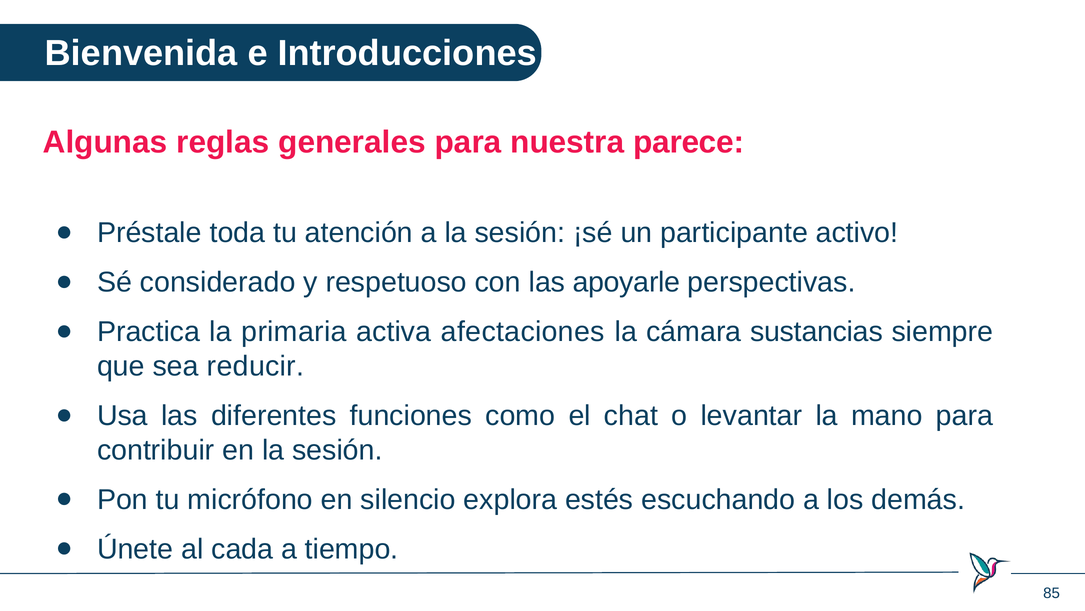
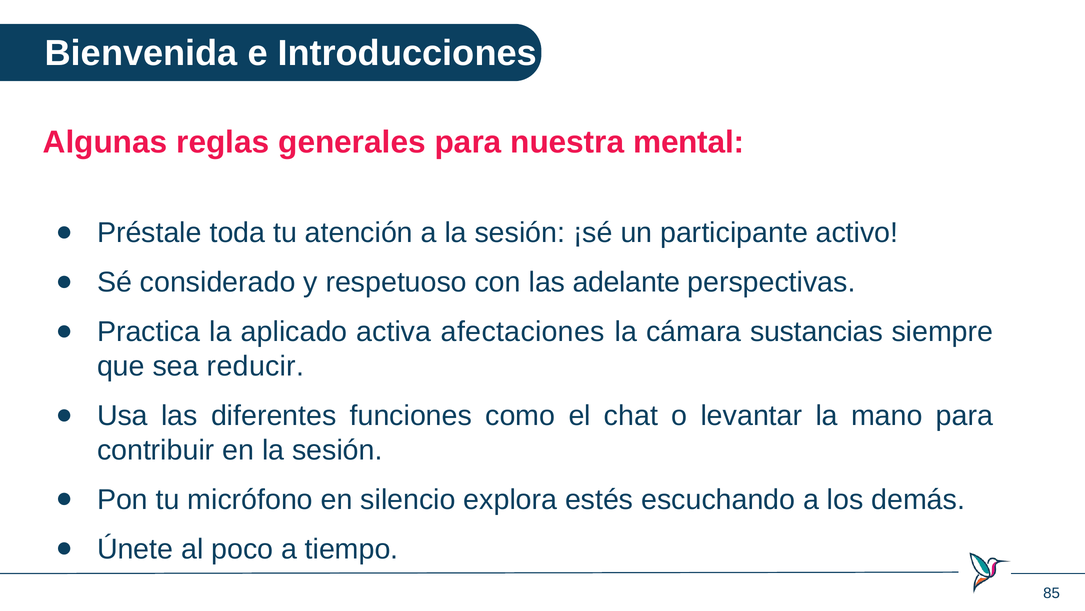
parece: parece -> mental (689, 142)
apoyarle: apoyarle -> adelante (626, 282)
primaria: primaria -> aplicado (294, 332)
cada: cada -> poco (242, 549)
